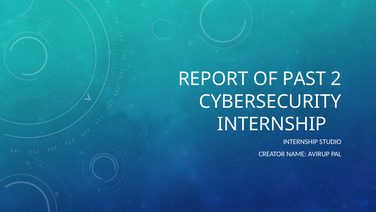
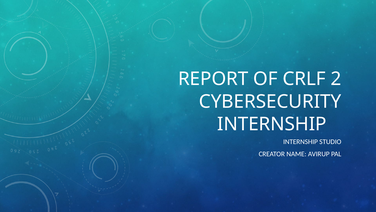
PAST: PAST -> CRLF (304, 79)
